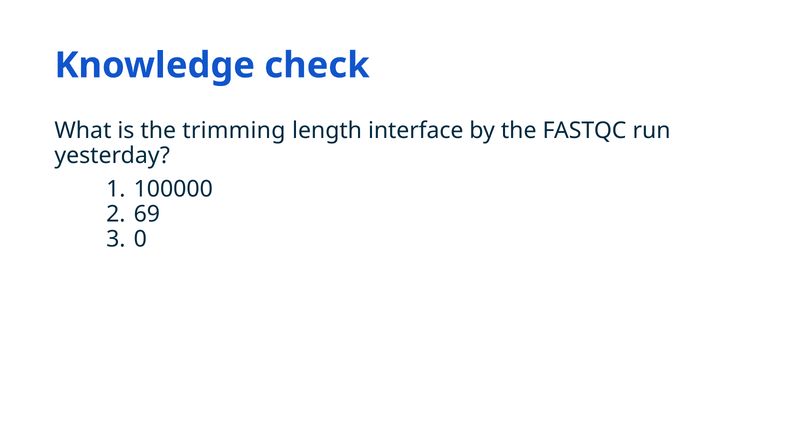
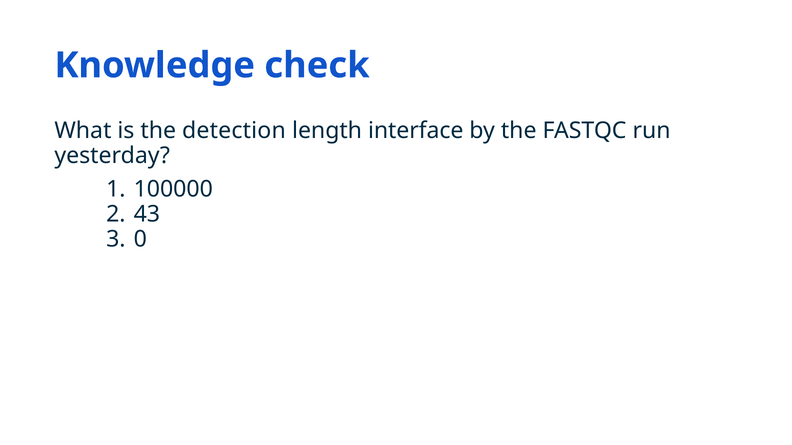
trimming: trimming -> detection (234, 131)
69: 69 -> 43 (147, 215)
